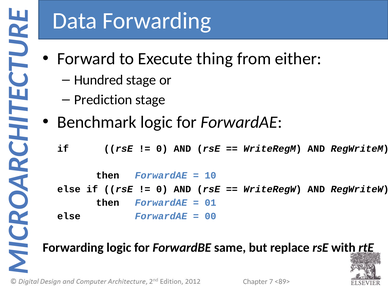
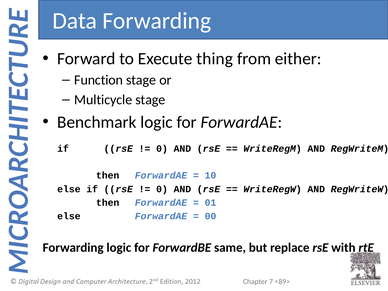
Hundred: Hundred -> Function (99, 80)
Prediction: Prediction -> Multicycle (103, 100)
